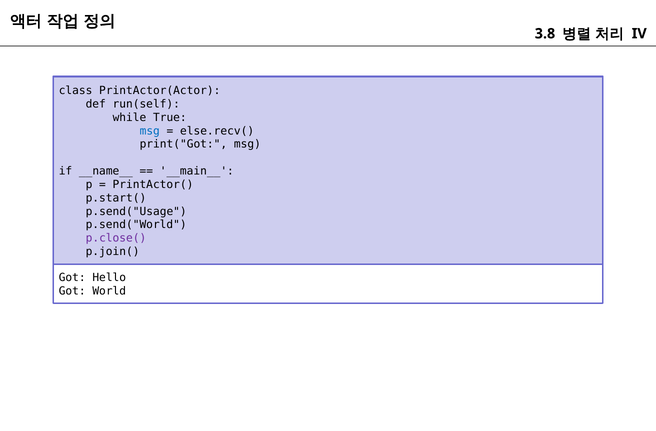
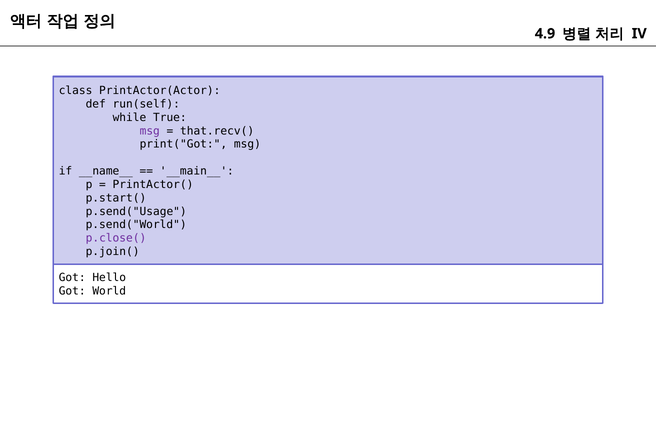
3.8: 3.8 -> 4.9 (545, 34)
msg colour: blue -> purple (150, 131)
else.recv(: else.recv( -> that.recv( (217, 131)
